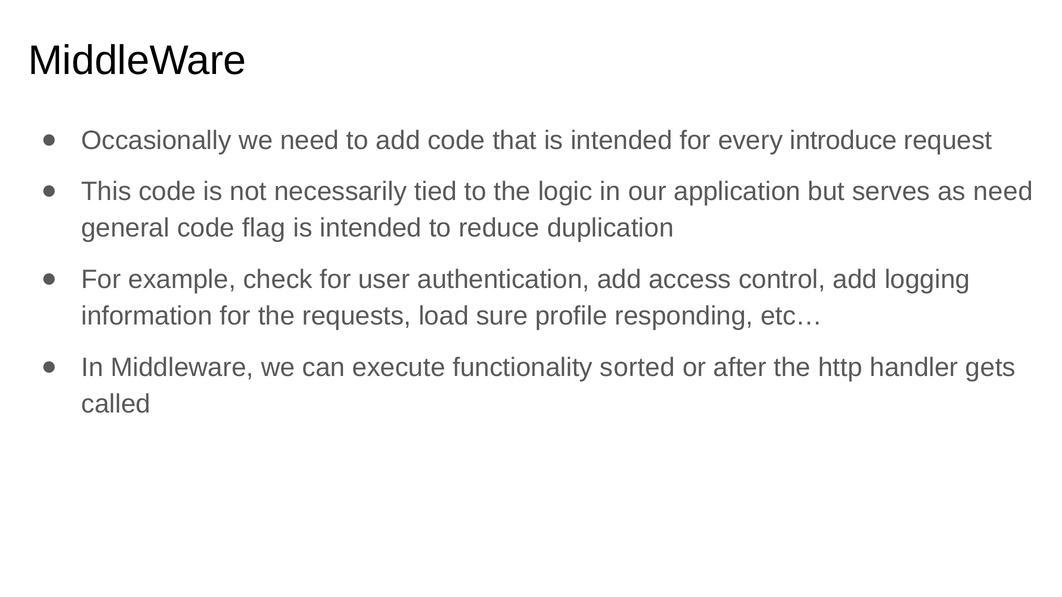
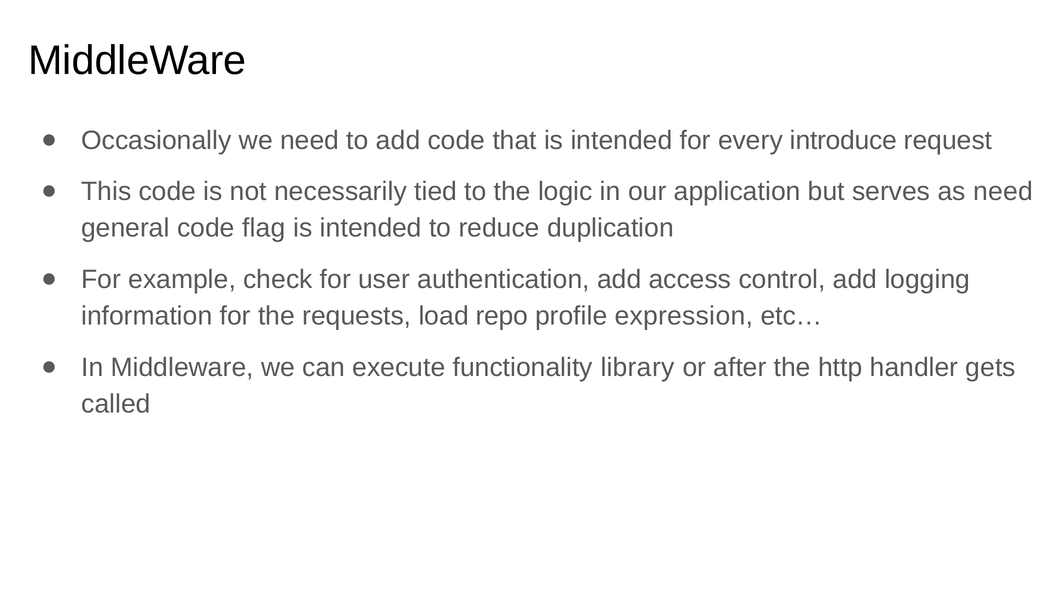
sure: sure -> repo (502, 316)
responding: responding -> expression (684, 316)
sorted: sorted -> library (637, 368)
